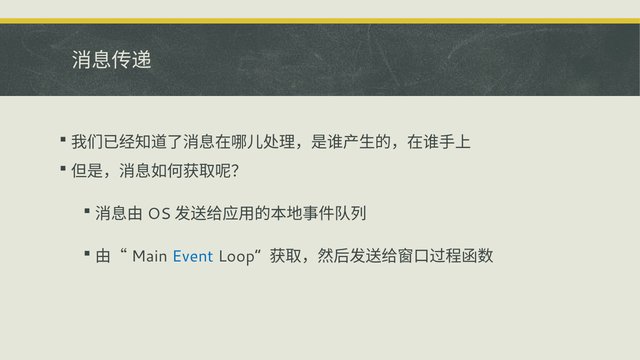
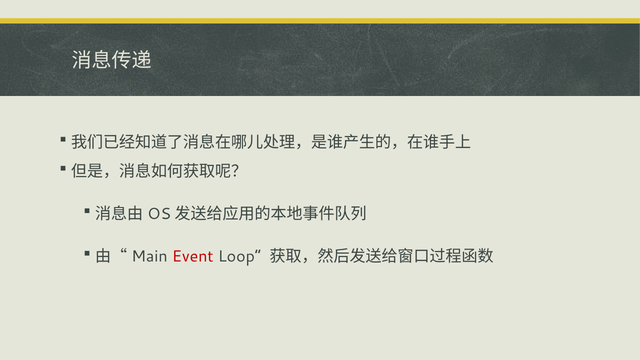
Event colour: blue -> red (193, 257)
